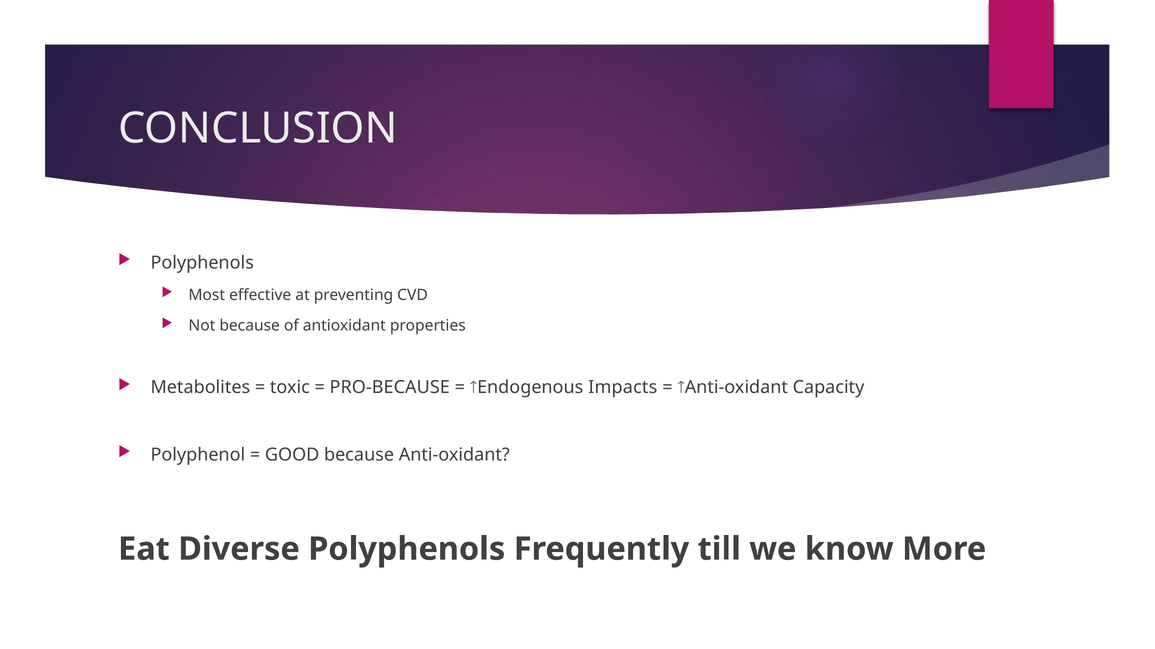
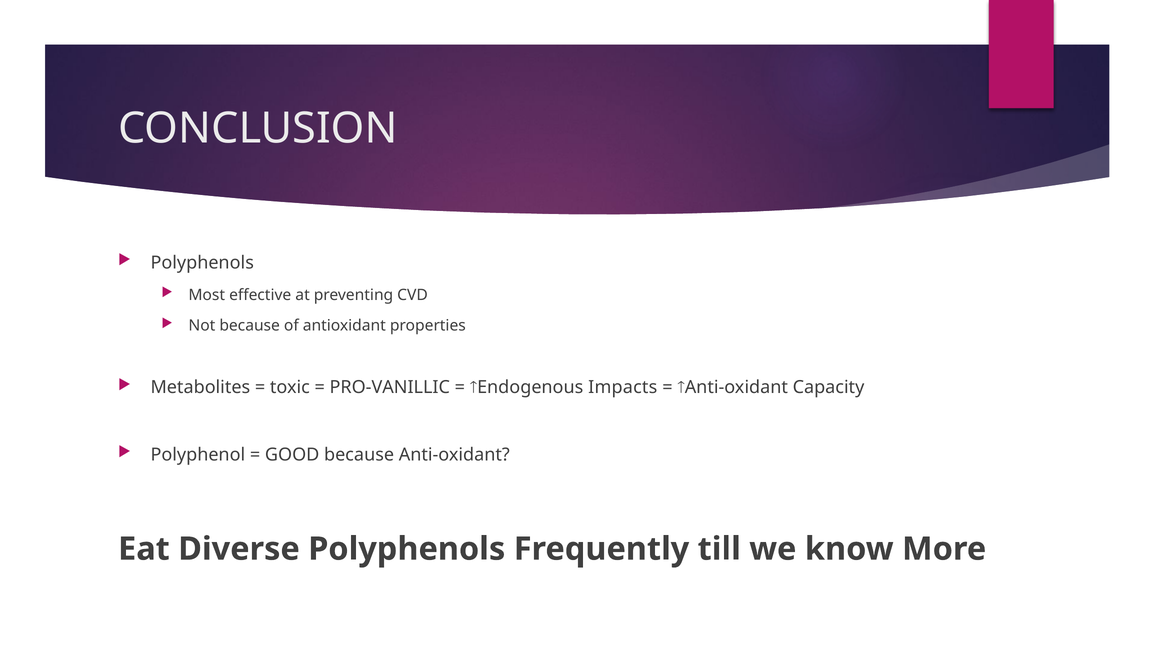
PRO-BECAUSE: PRO-BECAUSE -> PRO-VANILLIC (390, 388)
